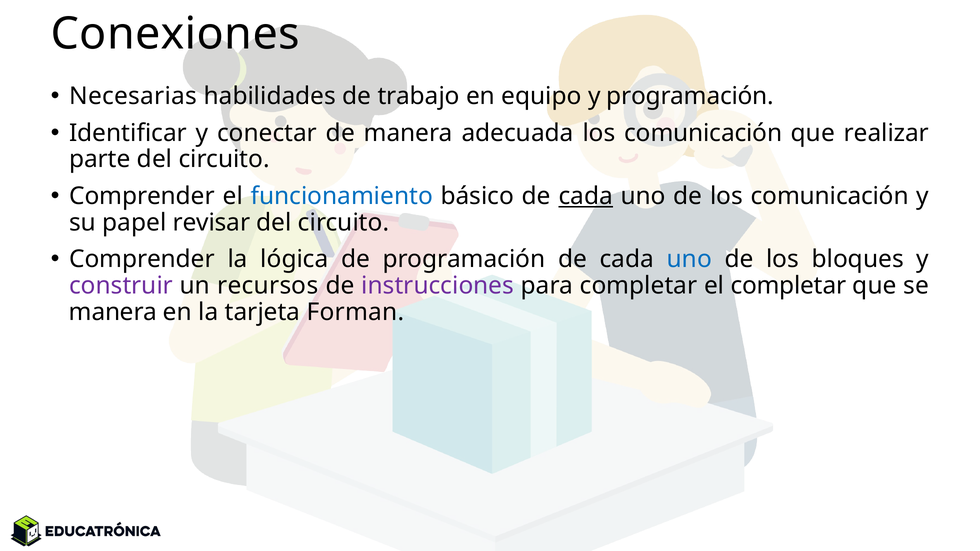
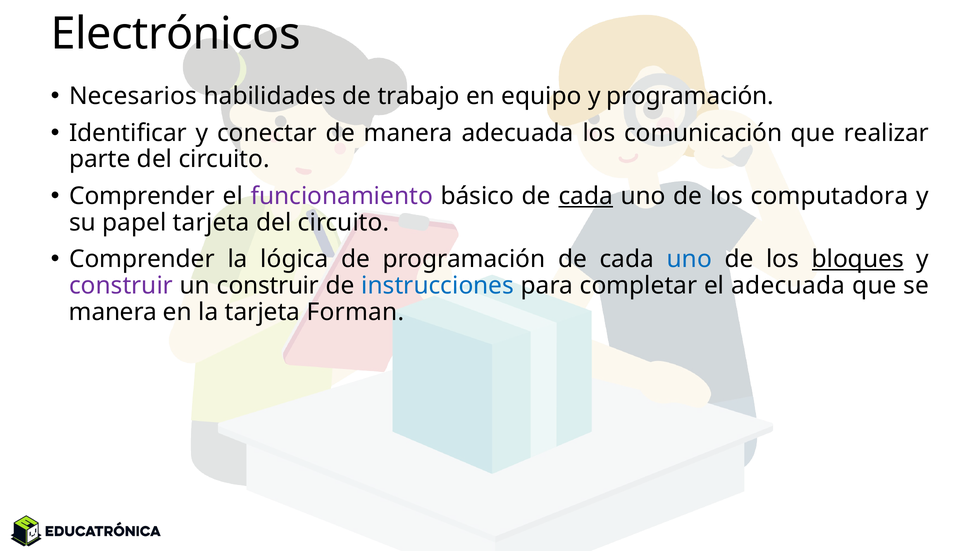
Conexiones: Conexiones -> Electrónicos (176, 34)
Necesarias: Necesarias -> Necesarios (133, 96)
funcionamiento colour: blue -> purple (342, 196)
de los comunicación: comunicación -> computadora (830, 196)
papel revisar: revisar -> tarjeta (211, 223)
bloques underline: none -> present (858, 259)
un recursos: recursos -> construir (268, 286)
instrucciones colour: purple -> blue (438, 286)
el completar: completar -> adecuada (788, 286)
